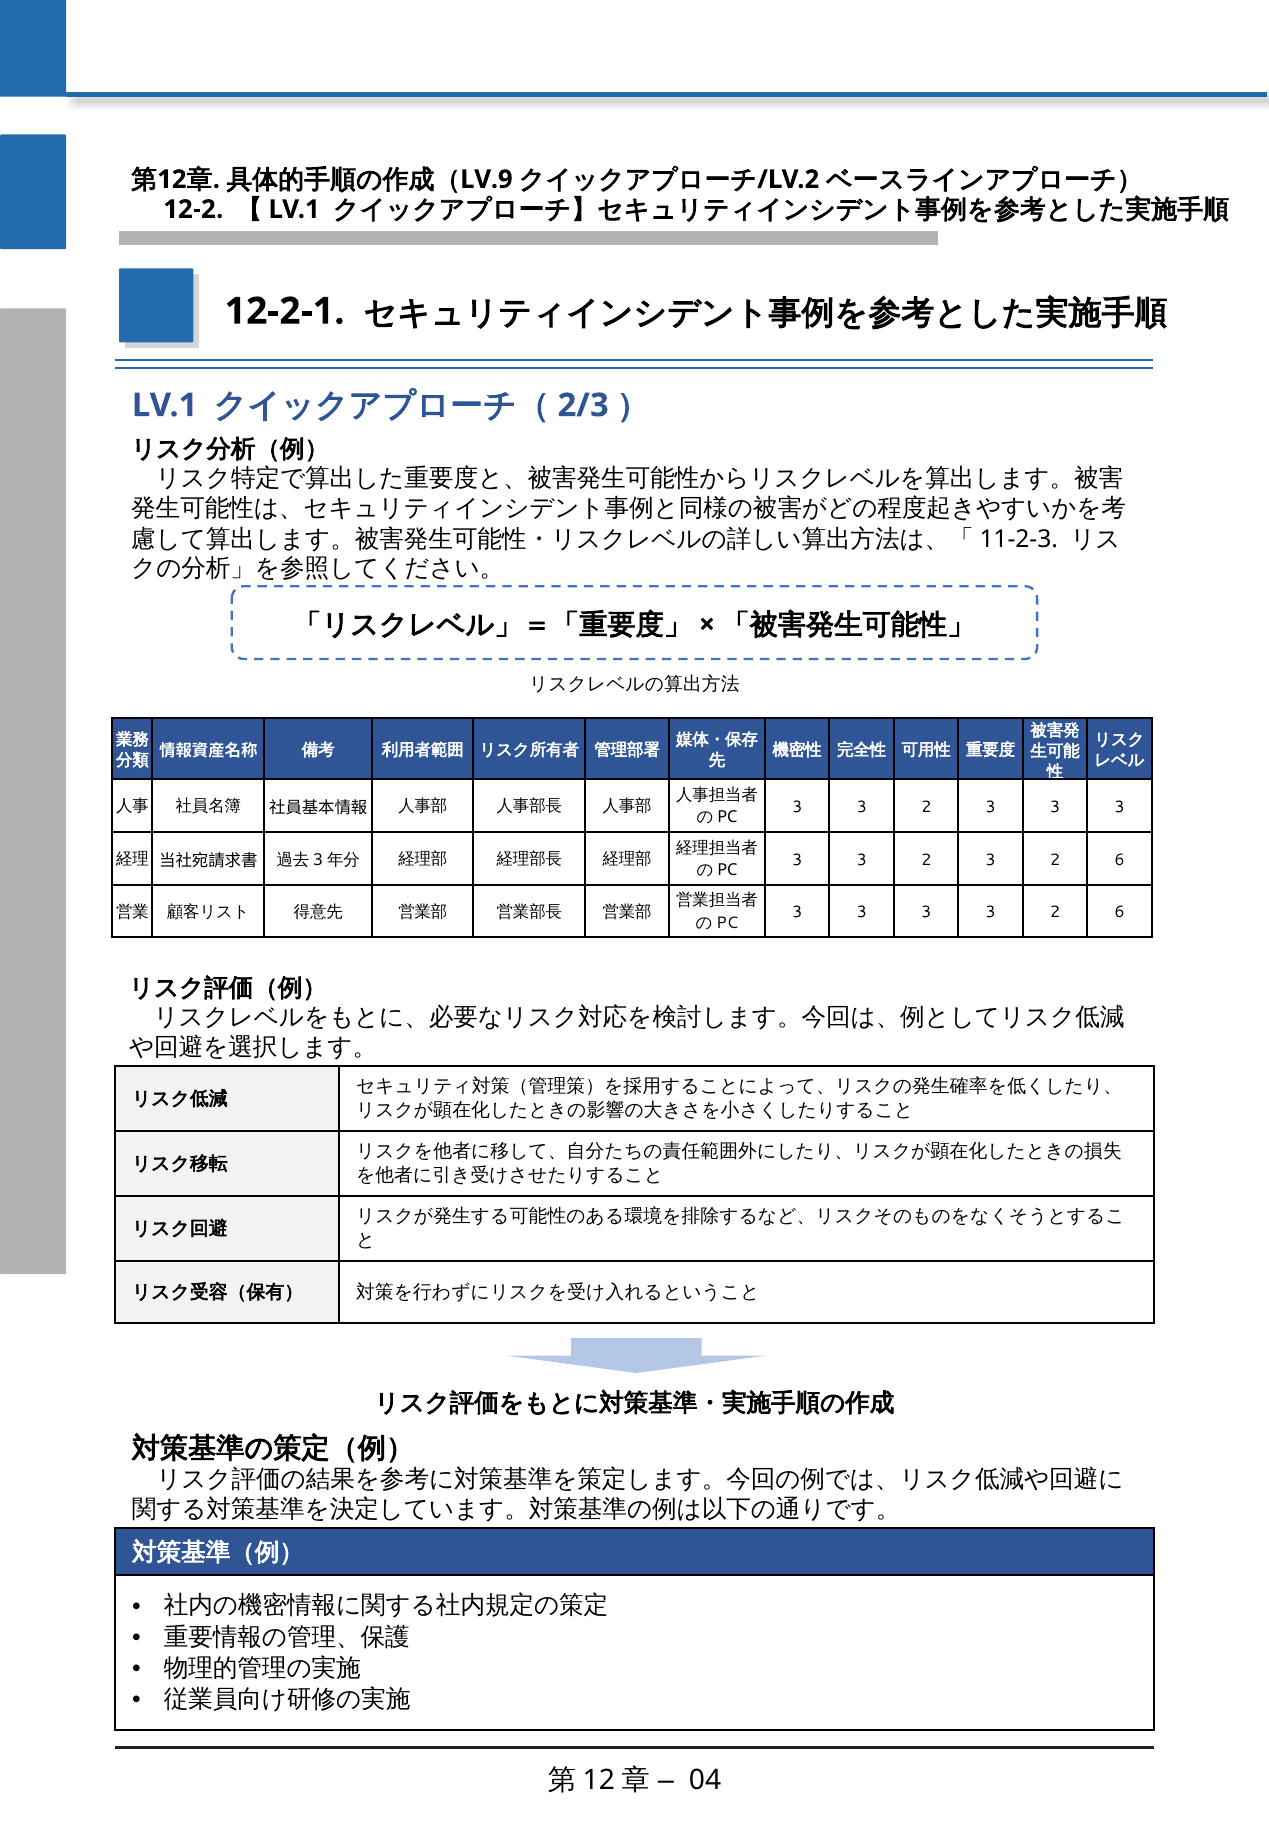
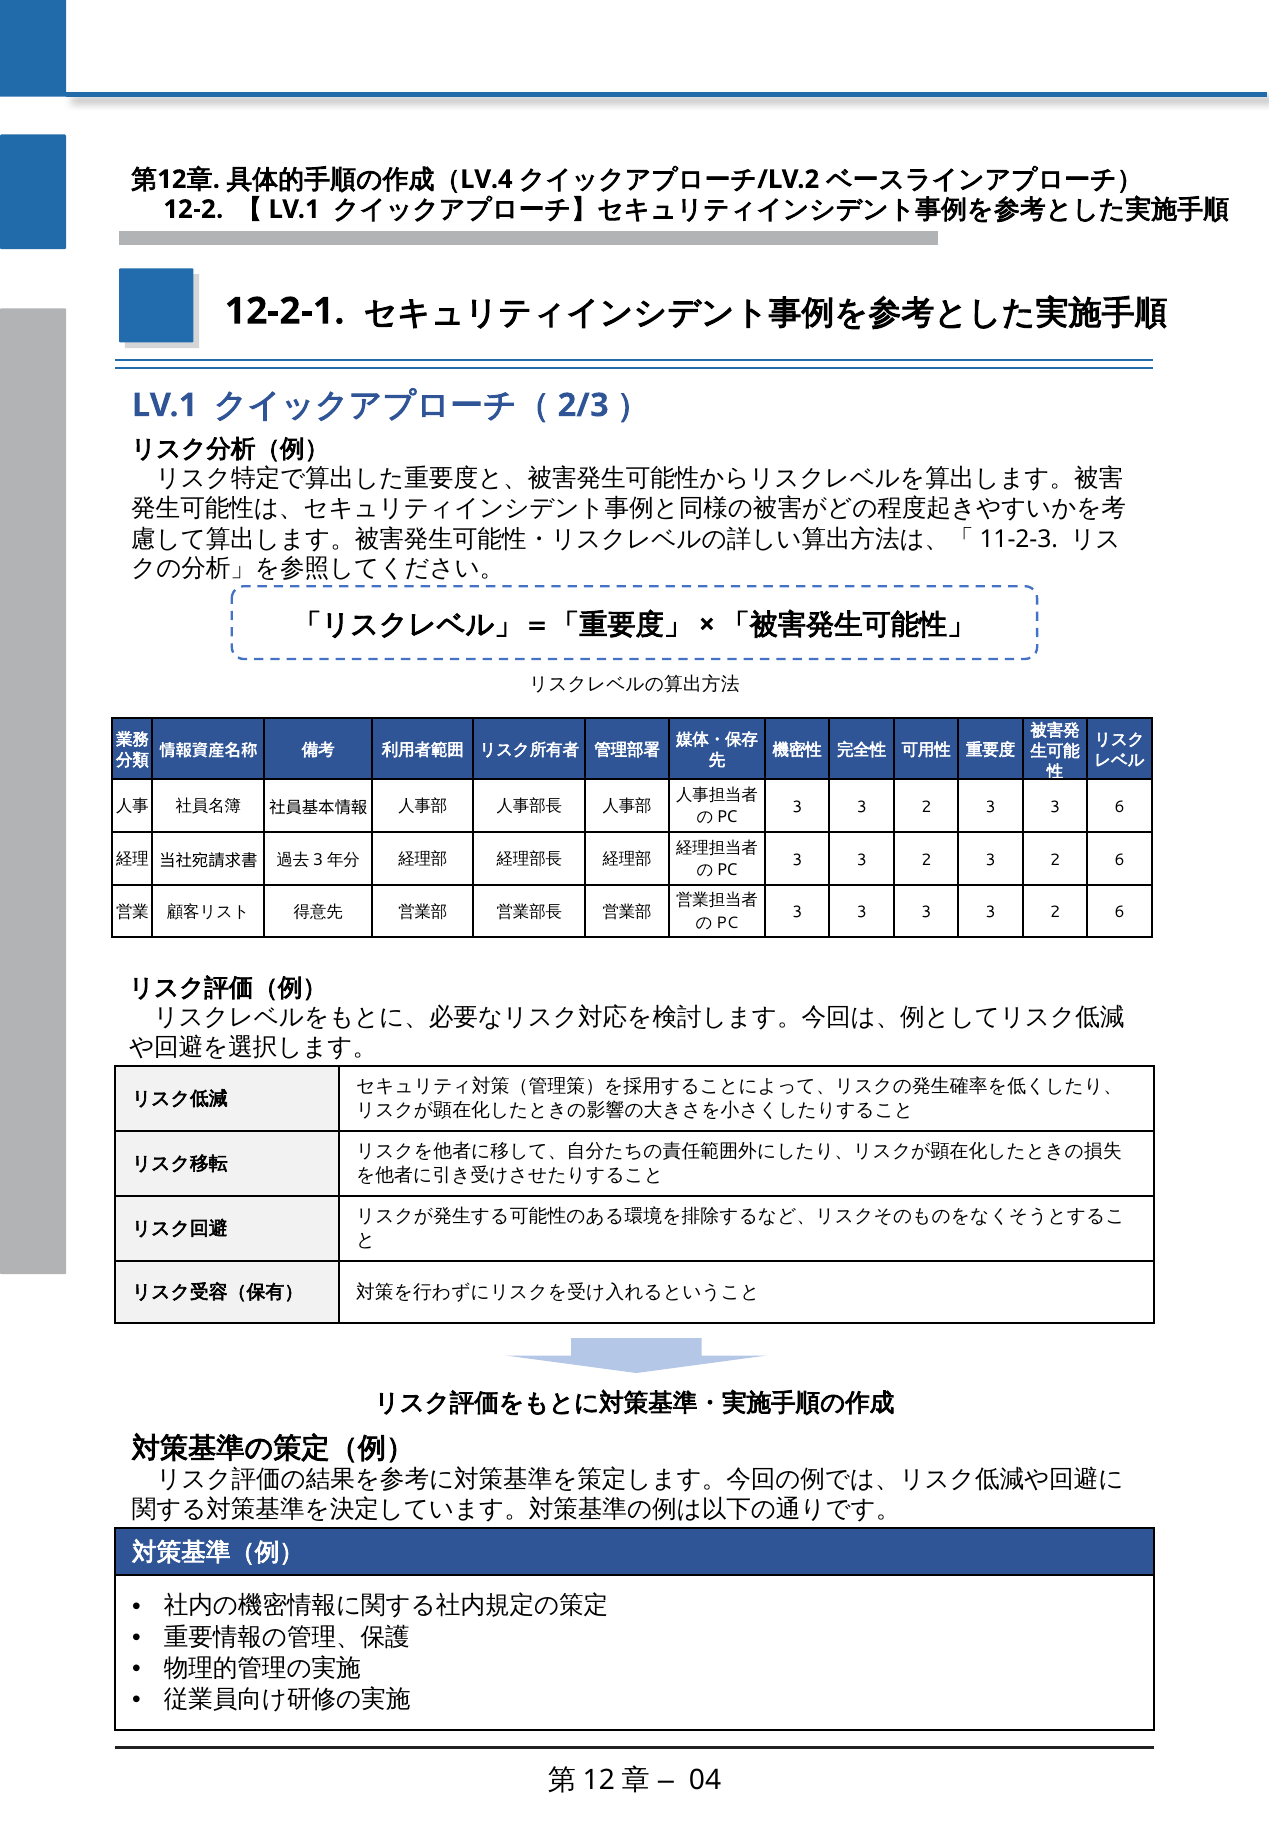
LV.9: LV.9 -> LV.4 (486, 179)
2 3 3 3: 3 -> 6 (1120, 807)
